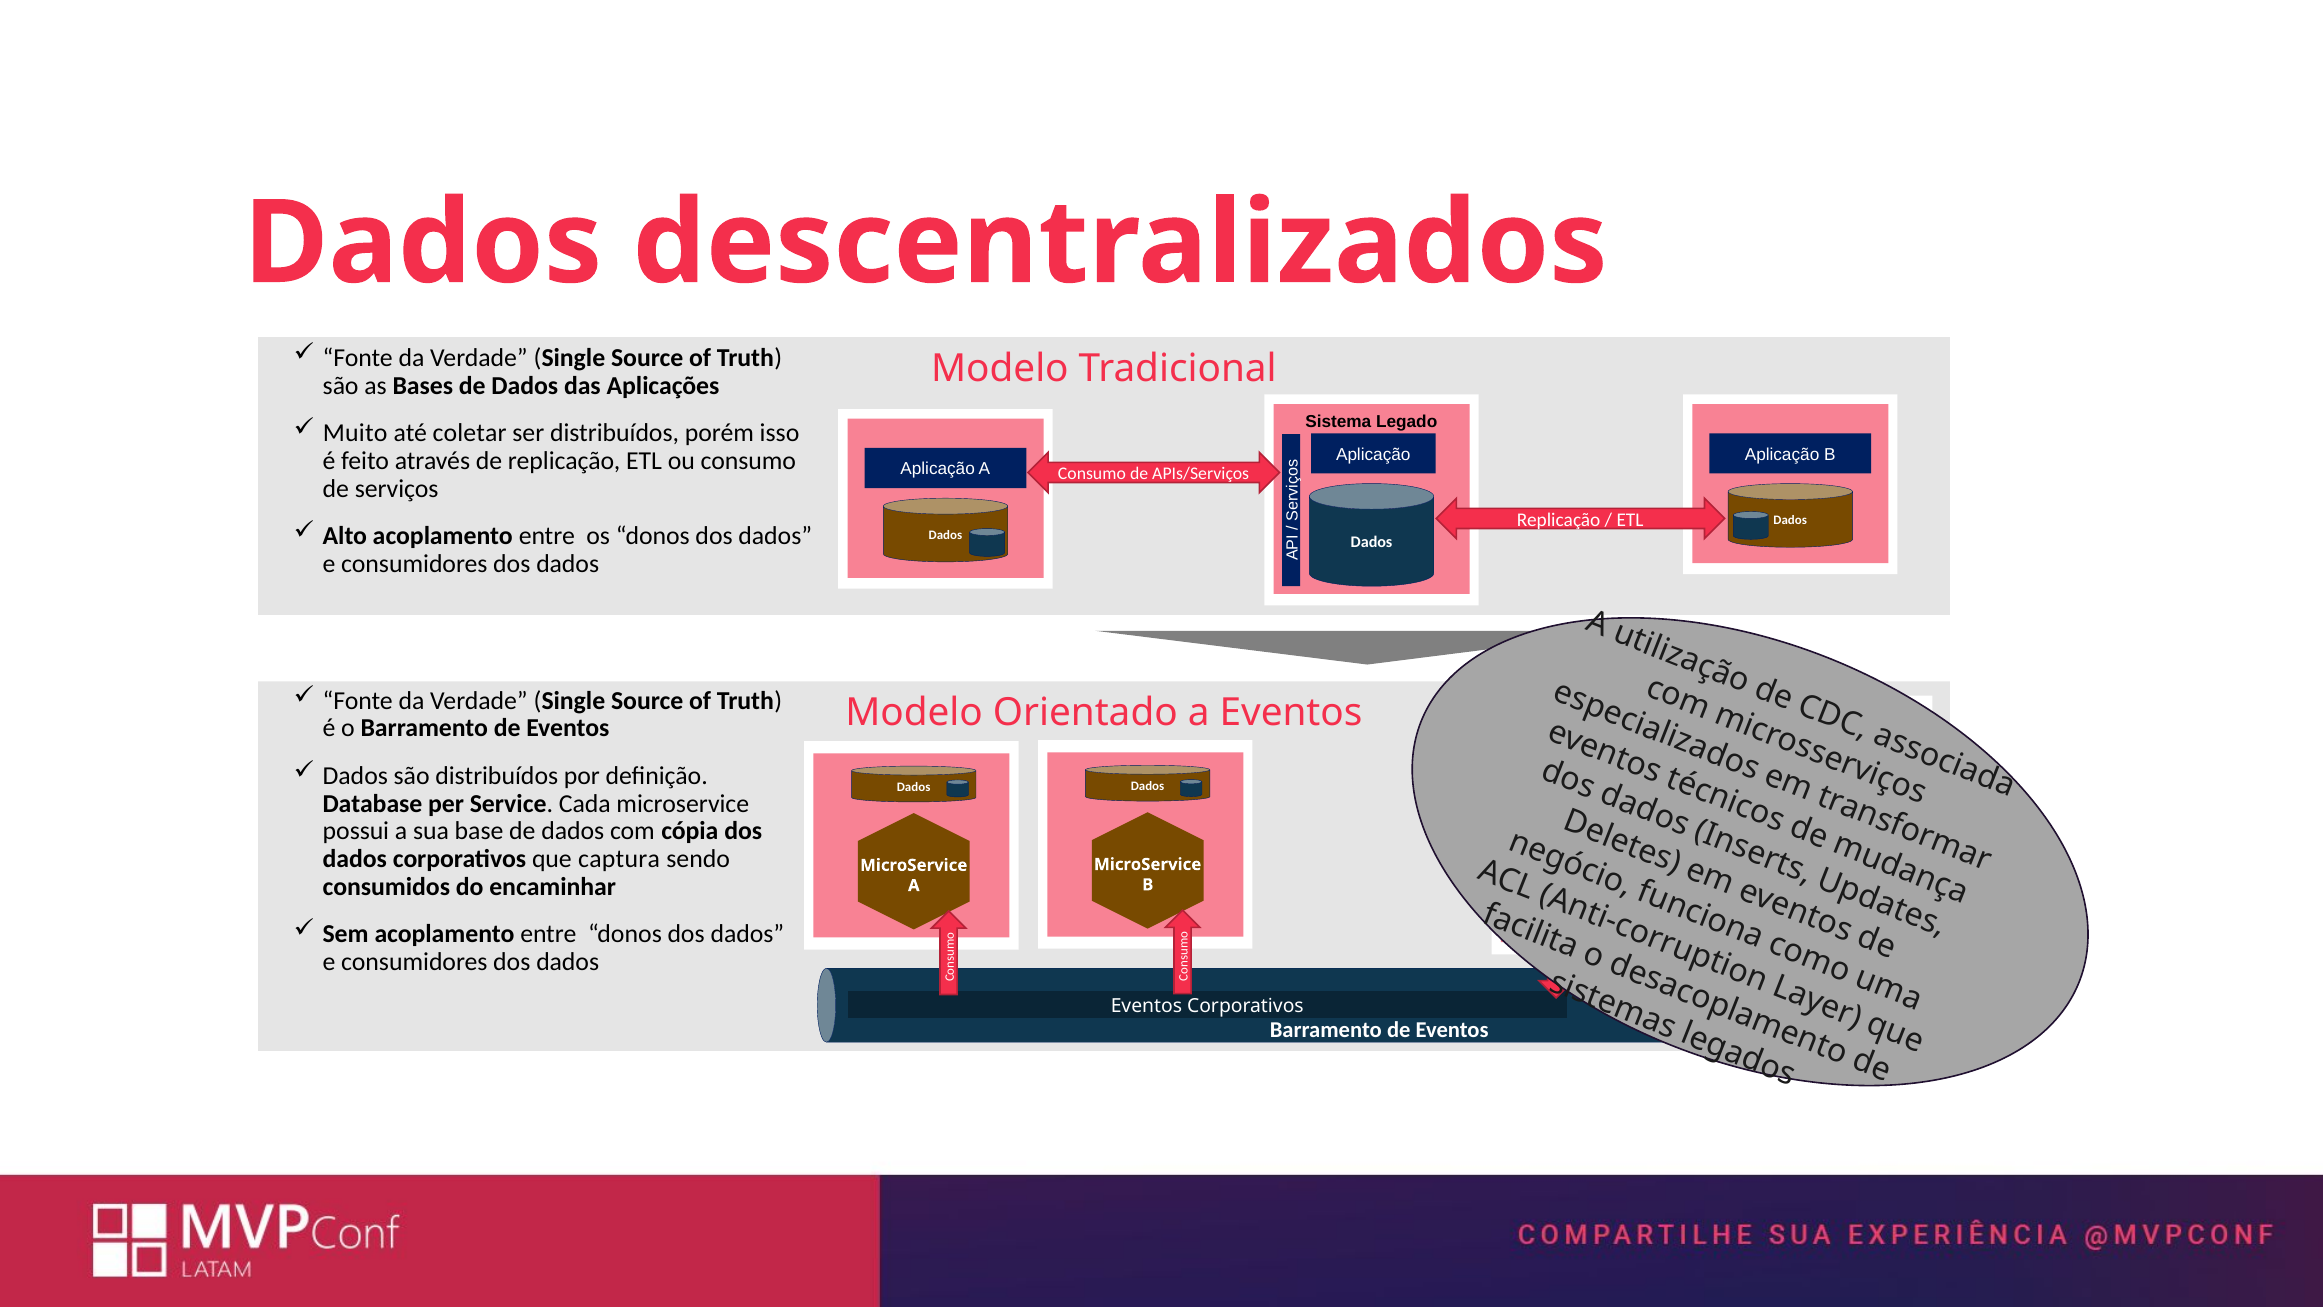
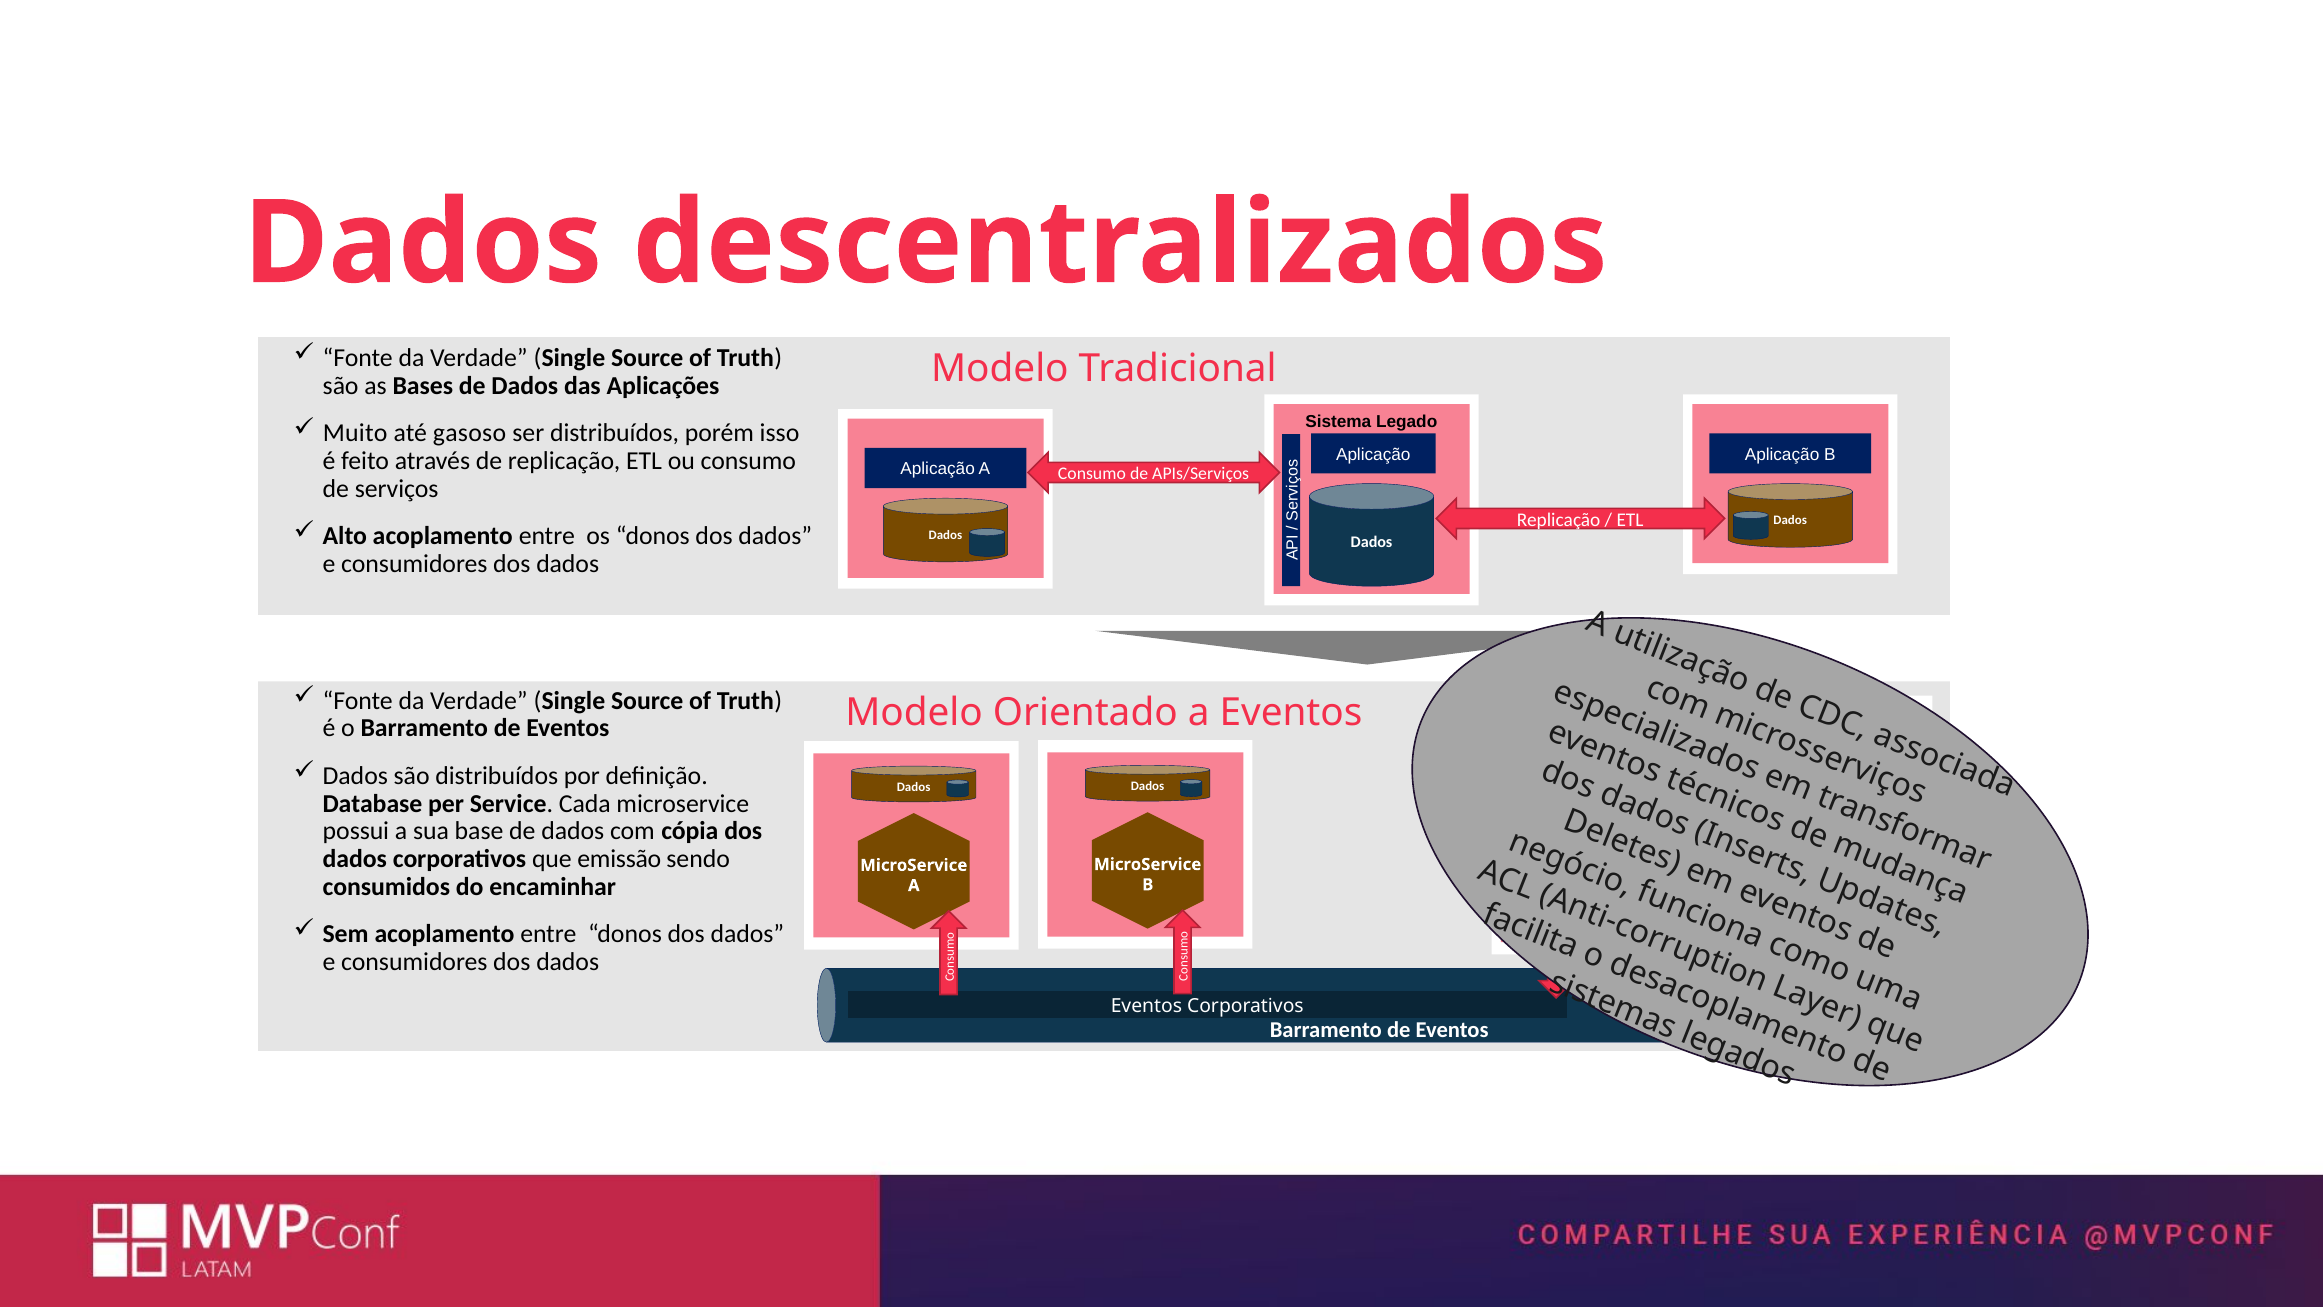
coletar: coletar -> gasoso (470, 433)
captura: captura -> emissão (619, 859)
